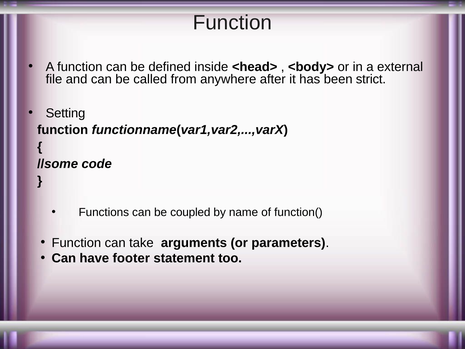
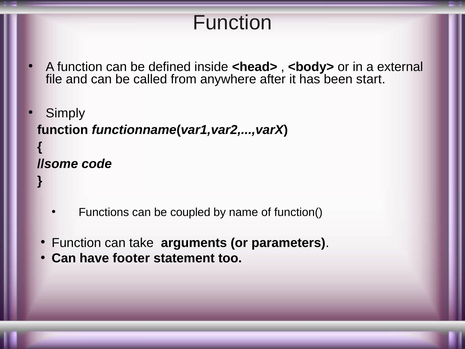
strict: strict -> start (371, 79)
Setting: Setting -> Simply (65, 113)
